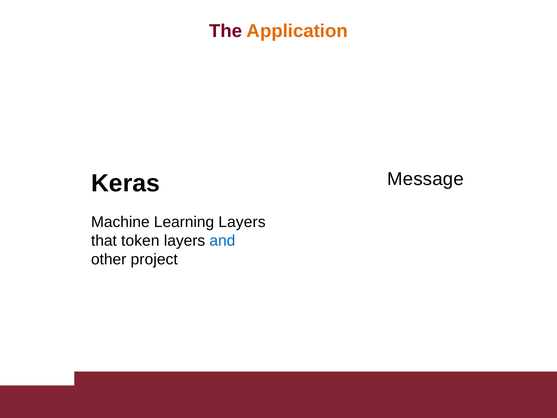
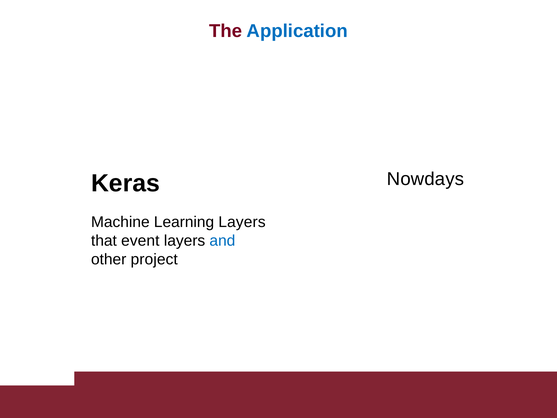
Application colour: orange -> blue (297, 31)
Message: Message -> Nowdays (425, 179)
token: token -> event (140, 241)
